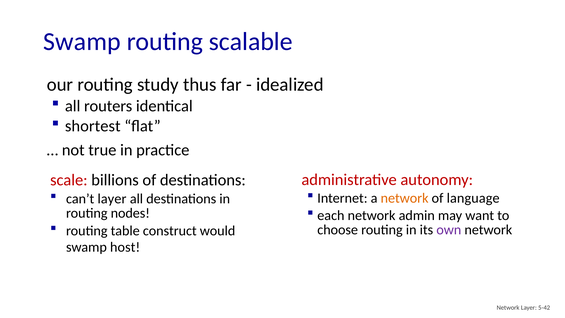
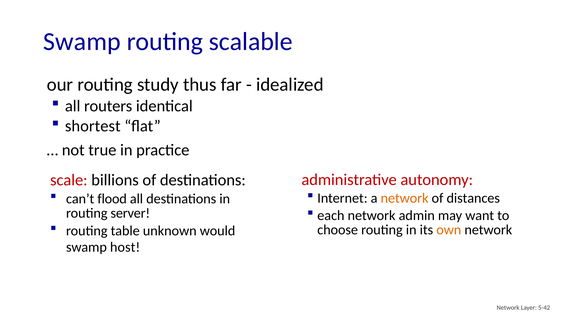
language: language -> distances (473, 198)
can’t layer: layer -> flood (112, 199)
nodes: nodes -> server (130, 213)
construct: construct -> unknown (170, 231)
own colour: purple -> orange (449, 230)
